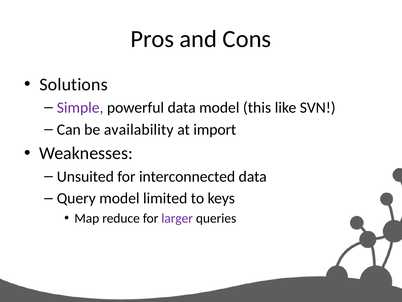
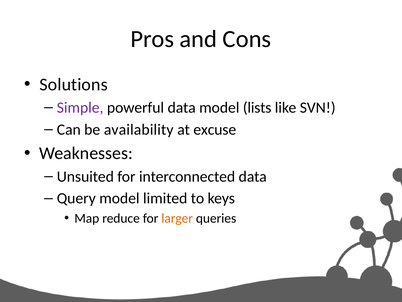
this: this -> lists (257, 107)
import: import -> excuse (215, 129)
larger colour: purple -> orange (177, 218)
